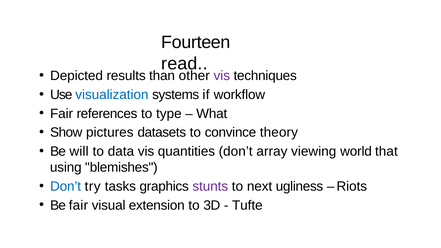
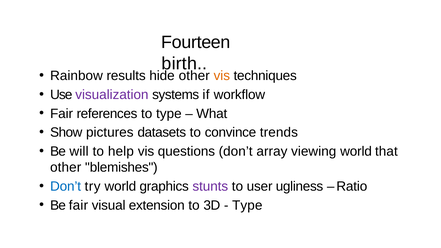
read: read -> birth (184, 64)
Depicted: Depicted -> Rainbow (76, 76)
than: than -> hide (162, 76)
vis colour: purple -> orange (222, 76)
visualization colour: blue -> purple (112, 95)
theory: theory -> trends (279, 132)
data: data -> help (121, 151)
quantities: quantities -> questions (186, 151)
using: using -> other (66, 168)
try tasks: tasks -> world (120, 186)
next: next -> user (260, 186)
Riots: Riots -> Ratio (352, 186)
Tufte: Tufte -> Type (247, 205)
